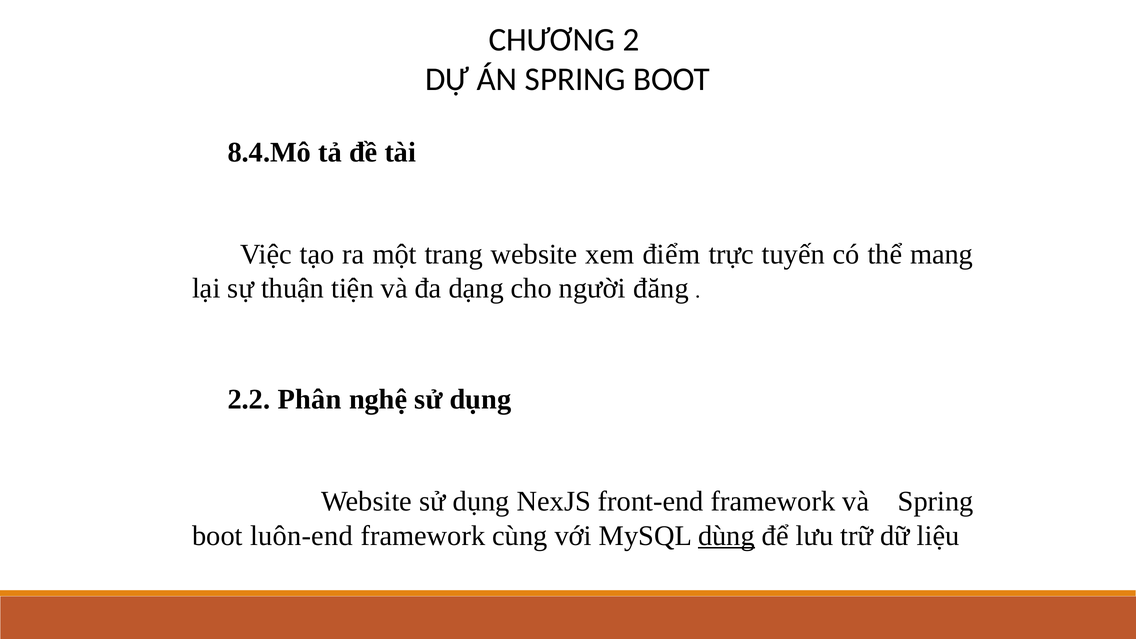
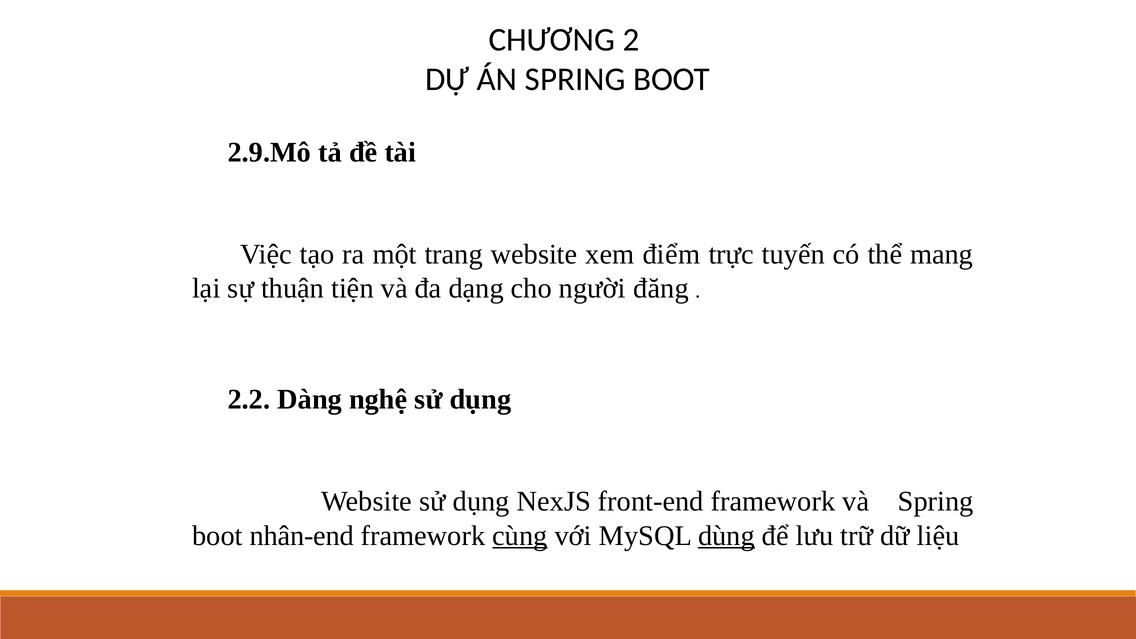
8.4.Mô: 8.4.Mô -> 2.9.Mô (269, 152)
Phân: Phân -> Dàng (310, 399)
luôn-end: luôn-end -> nhân-end (302, 536)
cùng underline: none -> present (520, 536)
